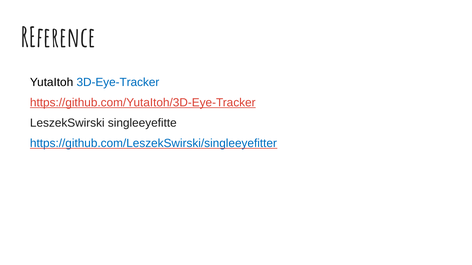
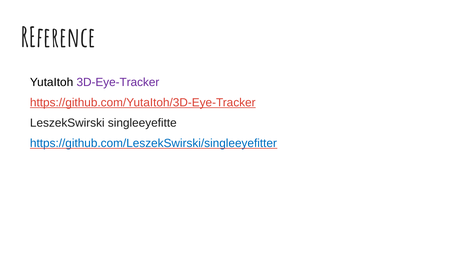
3D-Eye-Tracker colour: blue -> purple (118, 82)
